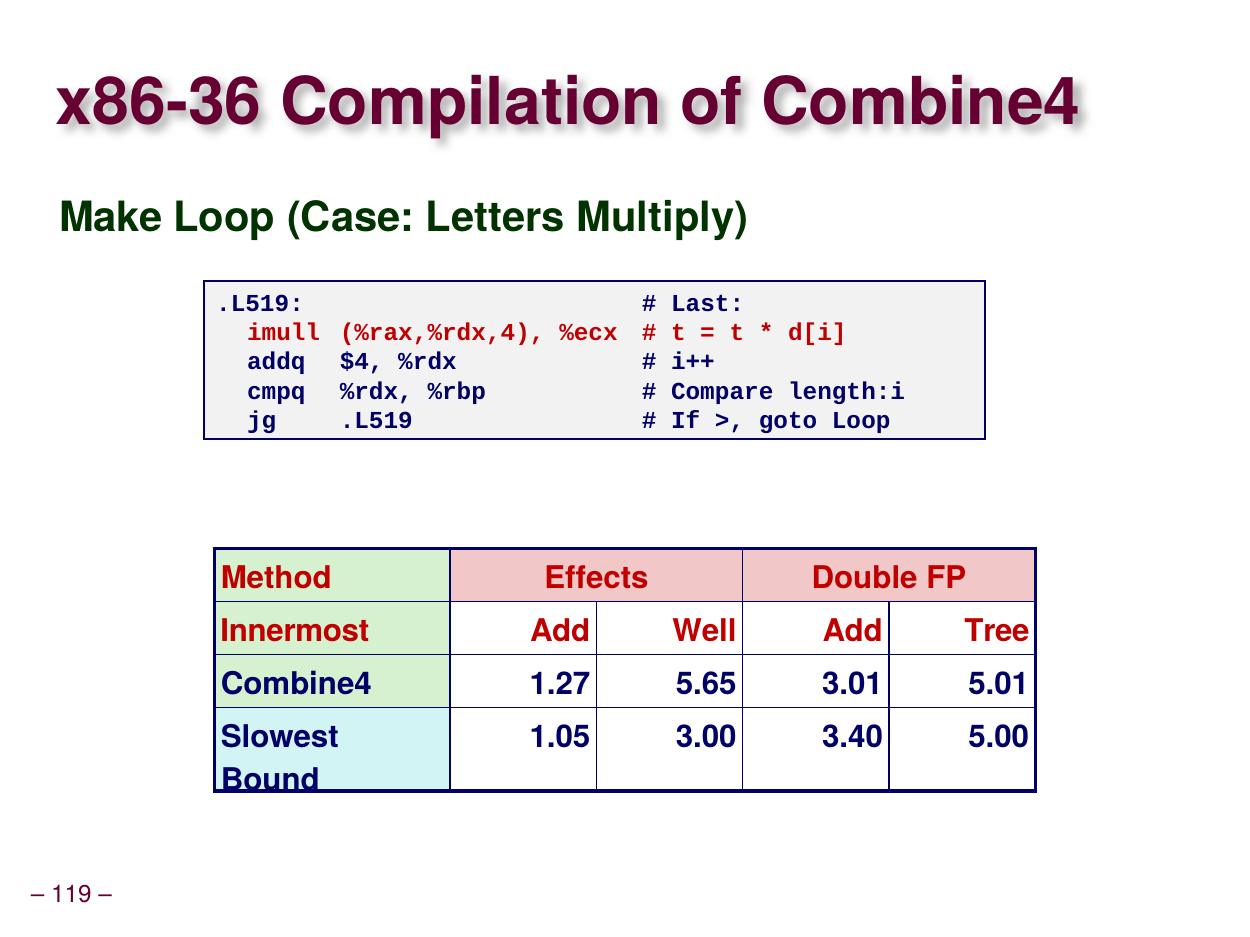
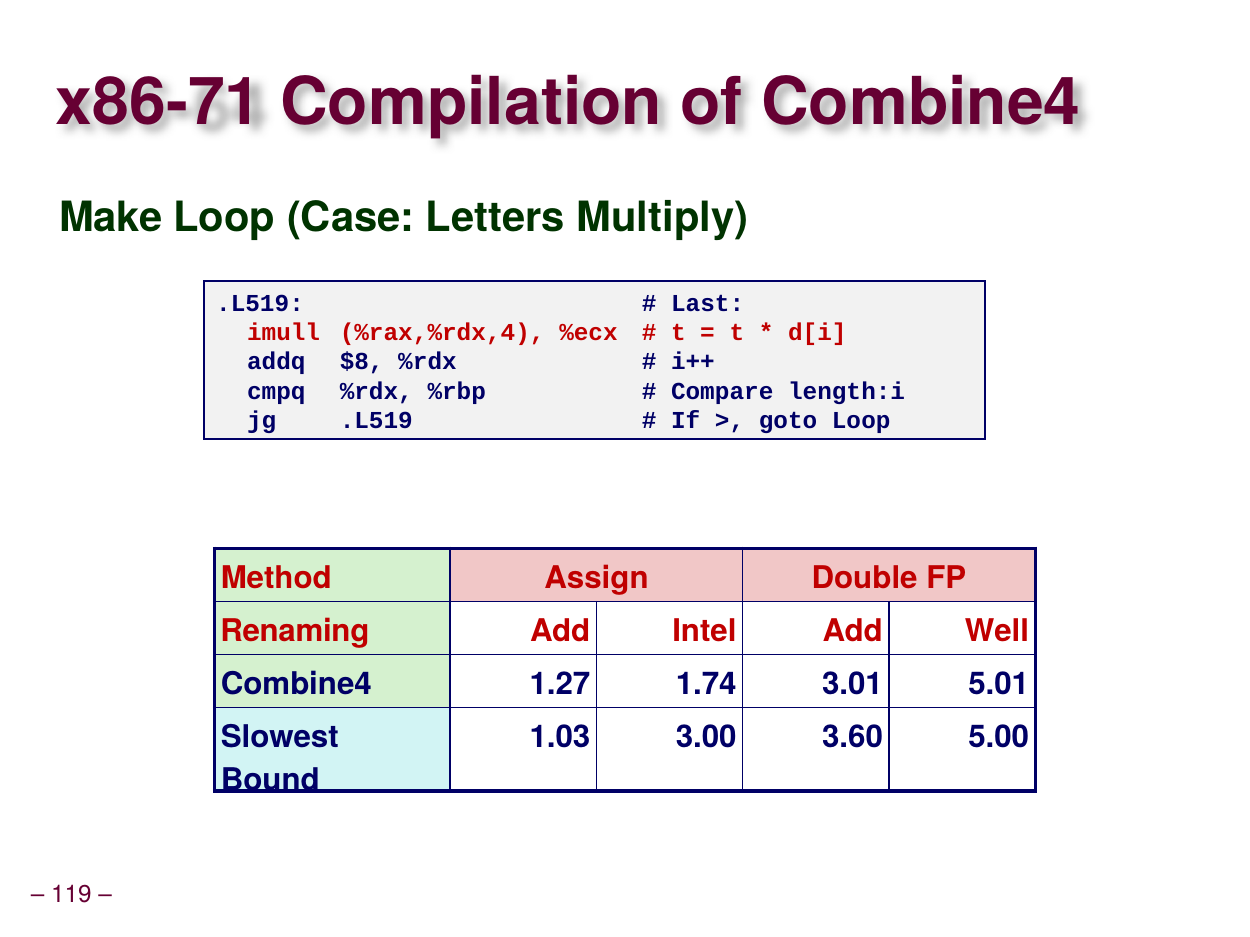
x86-36: x86-36 -> x86-71 (159, 103)
$4: $4 -> $8 (362, 362)
Effects: Effects -> Assign (596, 578)
Innermost: Innermost -> Renaming (295, 632)
Well: Well -> Intel (704, 632)
Tree: Tree -> Well (997, 632)
5.65: 5.65 -> 1.74 (706, 685)
1.05: 1.05 -> 1.03 (560, 737)
3.40: 3.40 -> 3.60 (852, 737)
